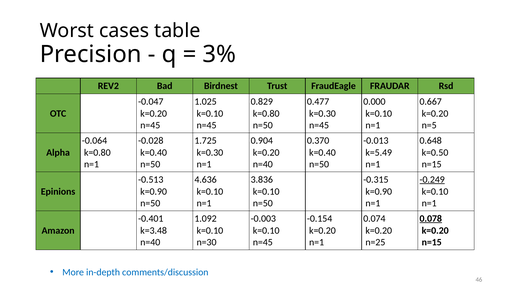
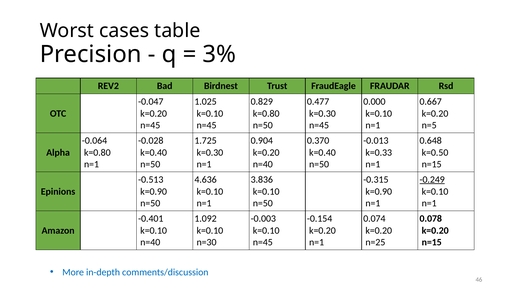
k=5.49: k=5.49 -> k=0.33 (379, 153)
0.078 underline: present -> none (431, 219)
k=3.48: k=3.48 -> k=0.10 (154, 231)
